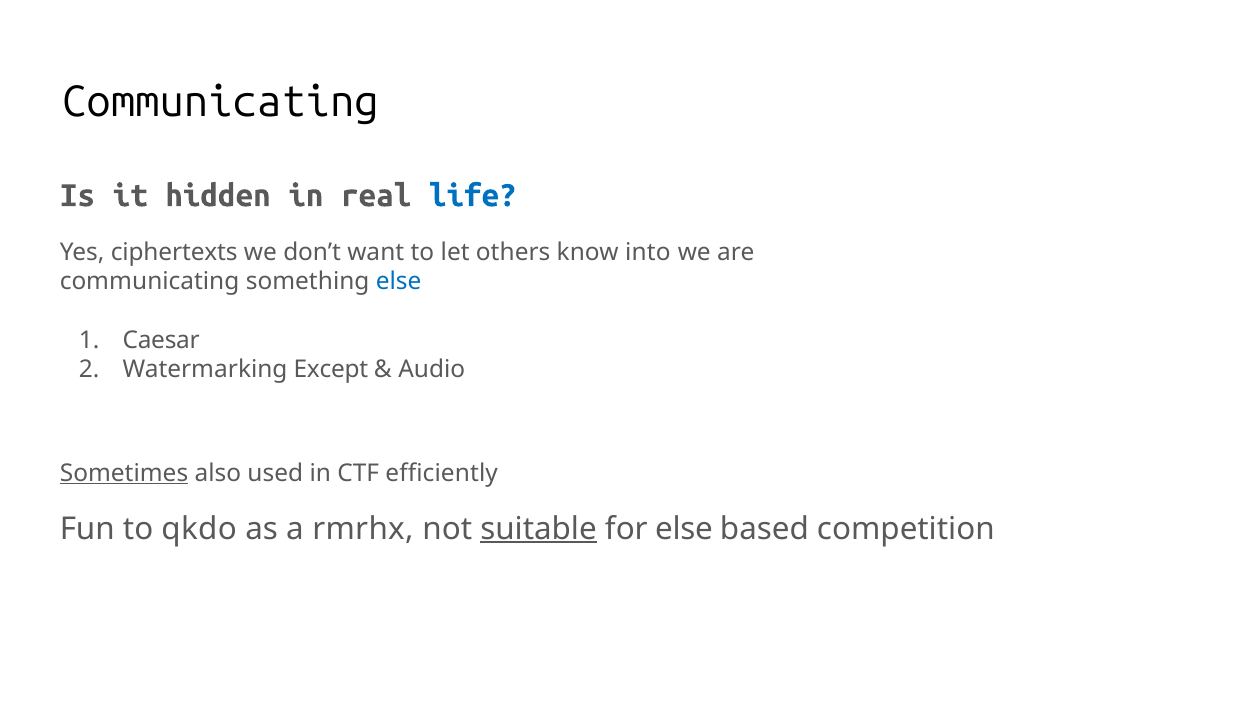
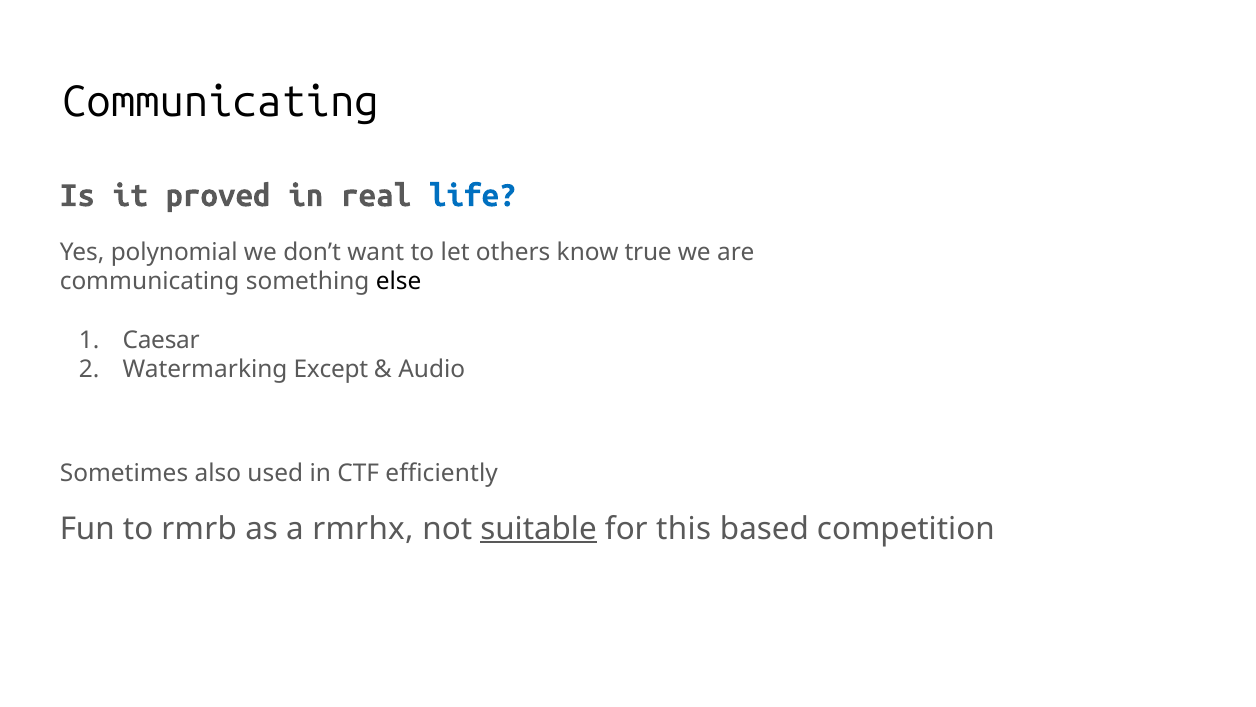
hidden: hidden -> proved (218, 196)
ciphertexts: ciphertexts -> polynomial (174, 252)
into: into -> true (648, 252)
else colour: blue -> black (399, 282)
Sometimes underline: present -> none (124, 473)
qkdo: qkdo -> rmrb (199, 528)
for else: else -> this (684, 528)
